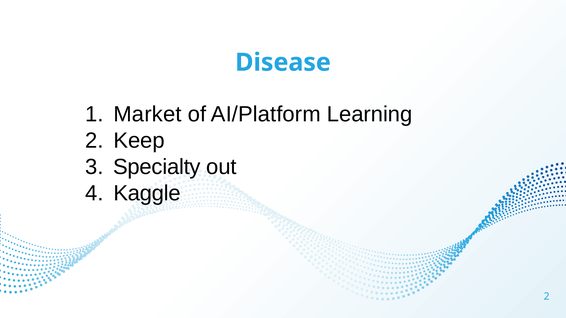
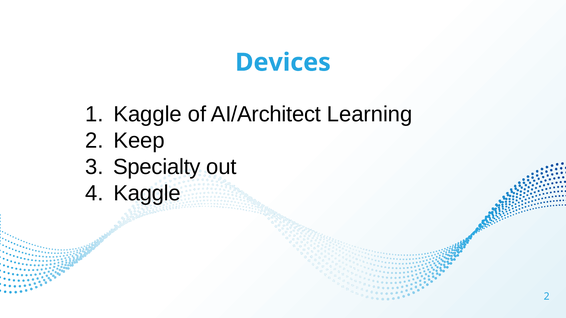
Disease: Disease -> Devices (283, 63)
Market: Market -> Kaggle (148, 114)
AI/Platform: AI/Platform -> AI/Architect (266, 114)
